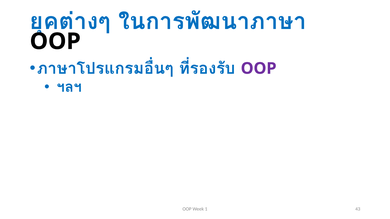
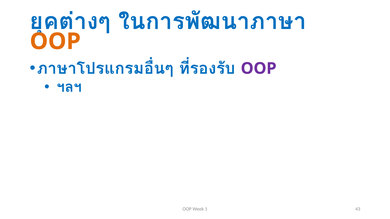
OOP colour: black -> orange (55, 41)
